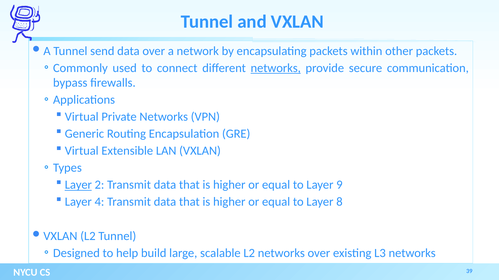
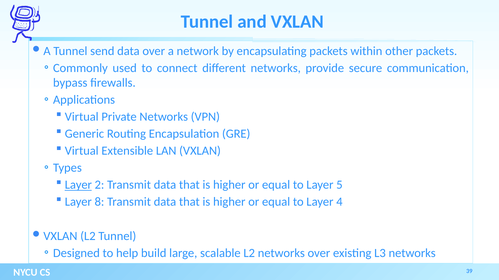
networks underline: present -> none (276, 68)
9: 9 -> 5 (339, 185)
4: 4 -> 8 (99, 202)
8: 8 -> 4 (339, 202)
